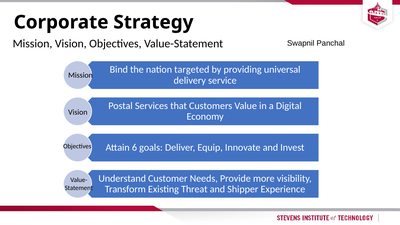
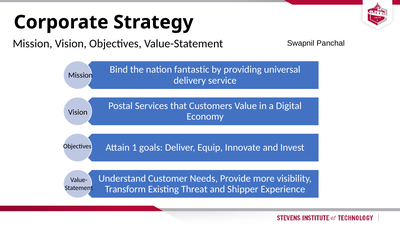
targeted: targeted -> fantastic (192, 70)
6: 6 -> 1 (134, 148)
